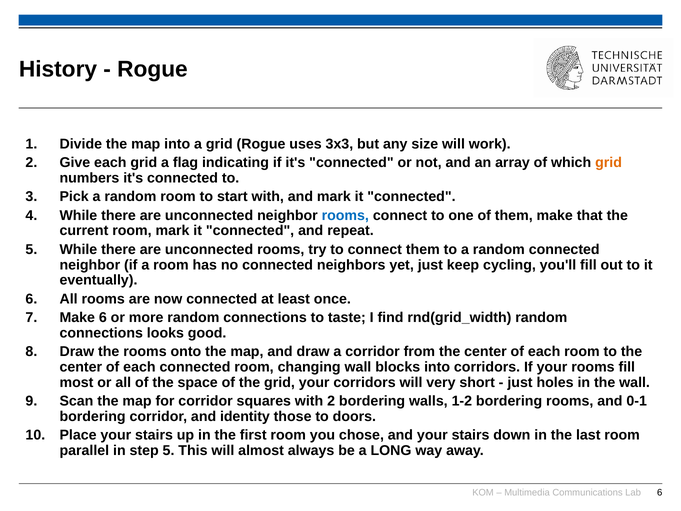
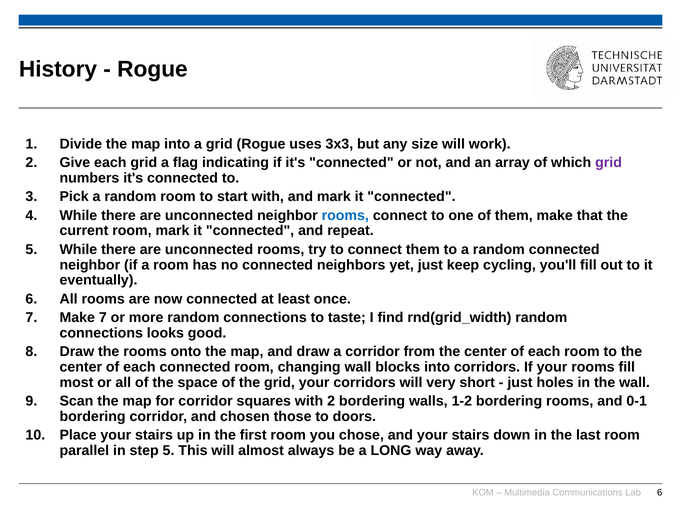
grid colour: orange -> purple (609, 163)
Make 6: 6 -> 7 (103, 317)
identity: identity -> chosen (245, 416)
